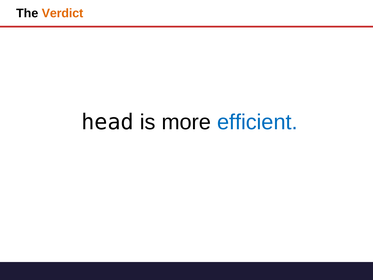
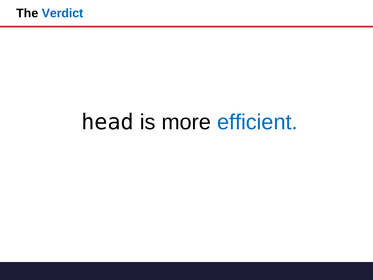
Verdict colour: orange -> blue (62, 13)
